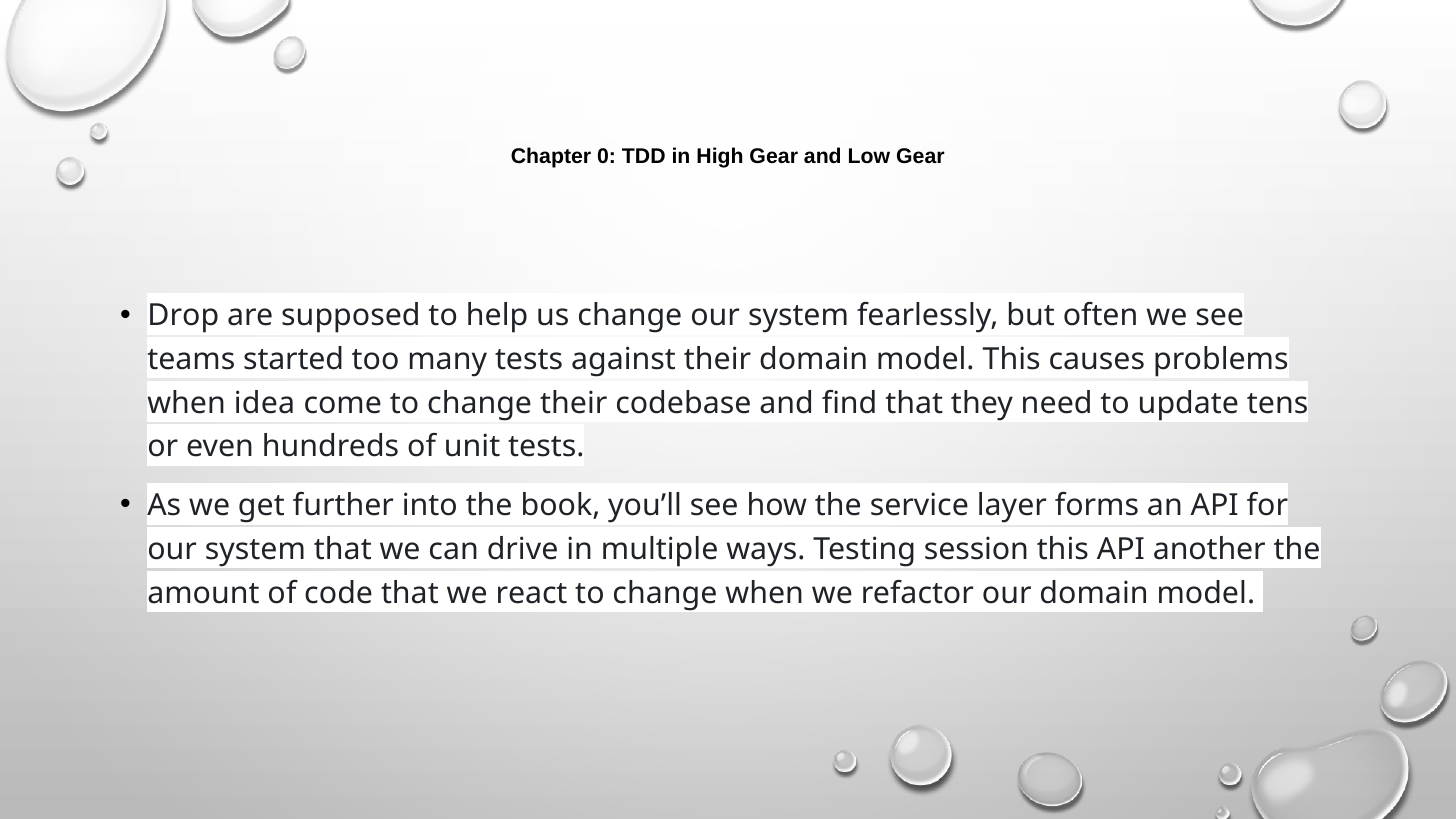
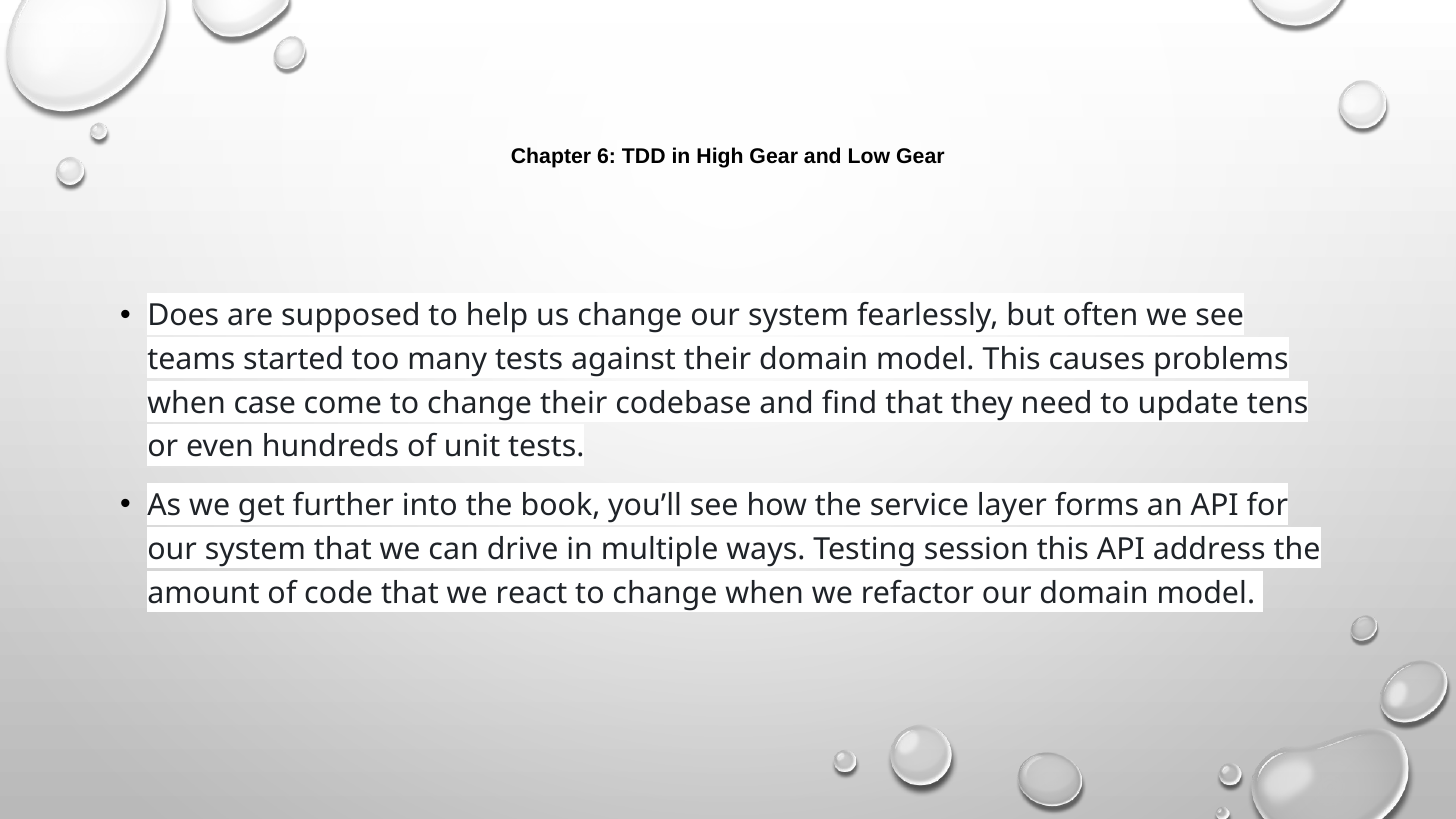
0: 0 -> 6 (607, 156)
Drop: Drop -> Does (183, 316)
idea: idea -> case (265, 403)
another: another -> address (1209, 549)
